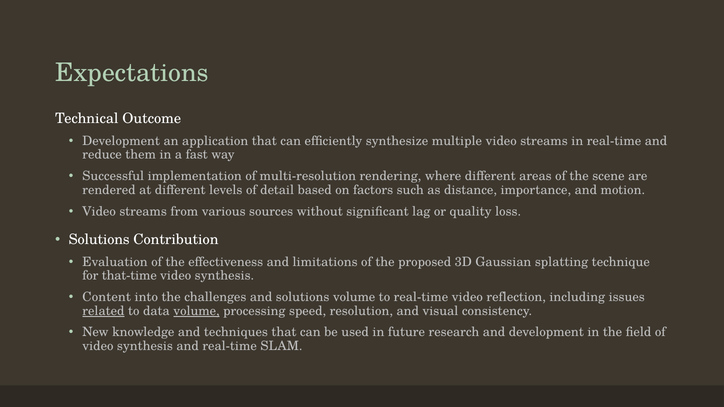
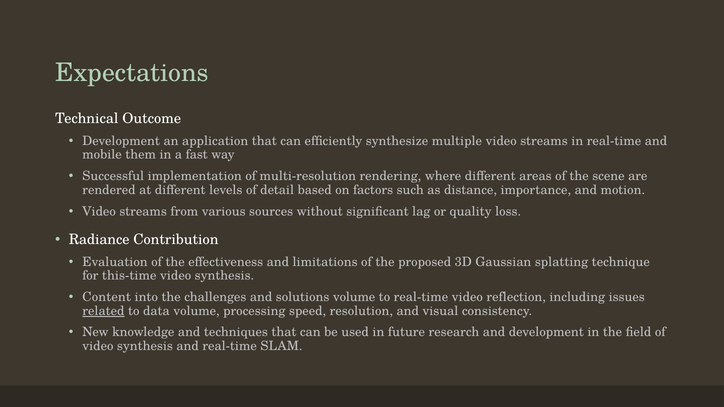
reduce: reduce -> mobile (102, 155)
Solutions: Solutions -> Radiance (99, 240)
that-time: that-time -> this-time (129, 276)
volume underline: present -> none (196, 311)
